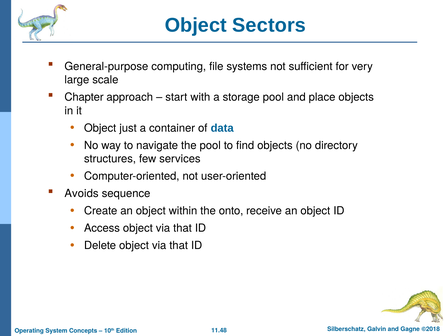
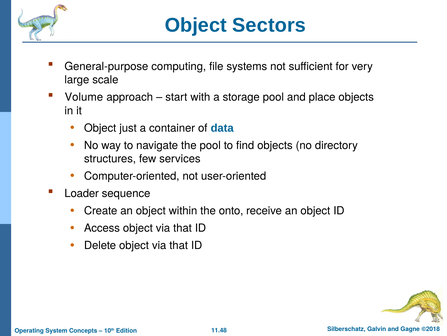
Chapter: Chapter -> Volume (84, 97)
Avoids: Avoids -> Loader (82, 193)
